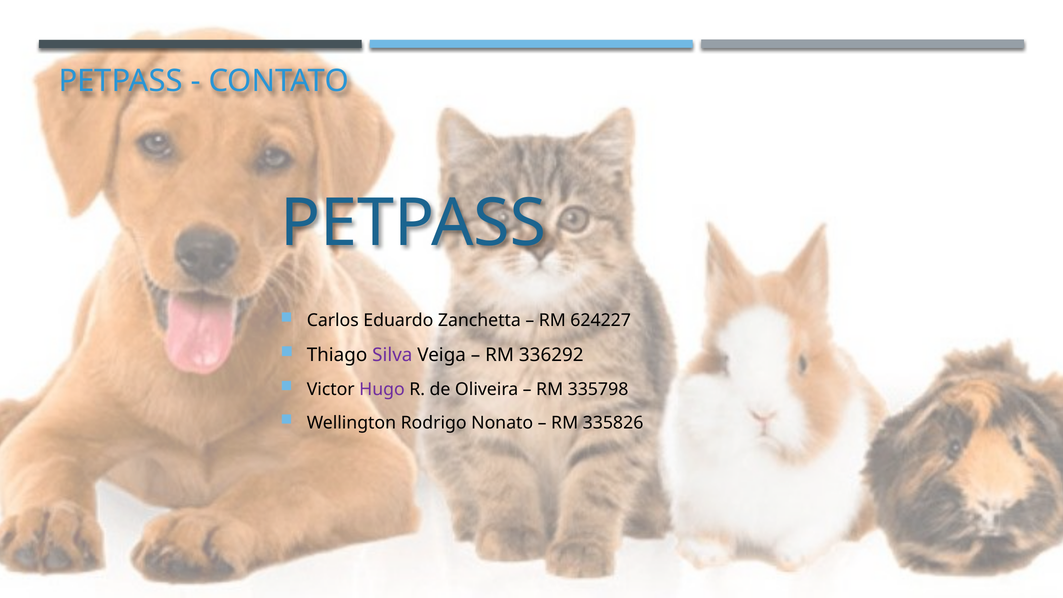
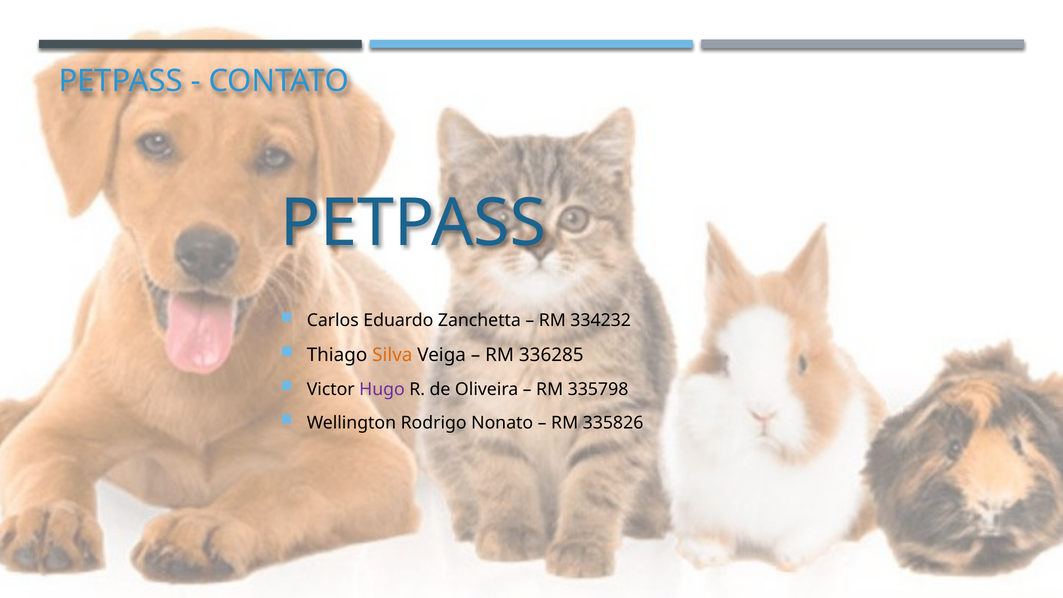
624227: 624227 -> 334232 (601, 320)
Silva colour: purple -> orange (392, 355)
336292: 336292 -> 336285 (551, 355)
